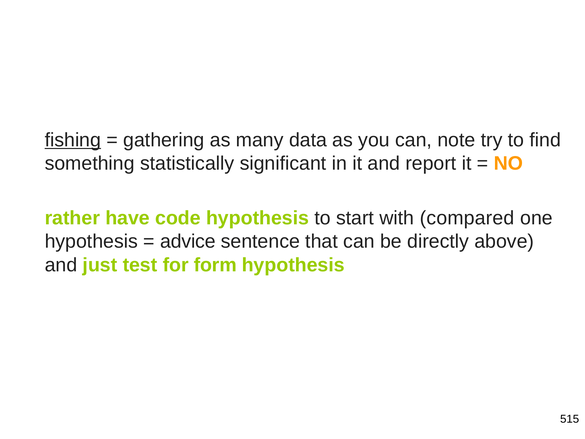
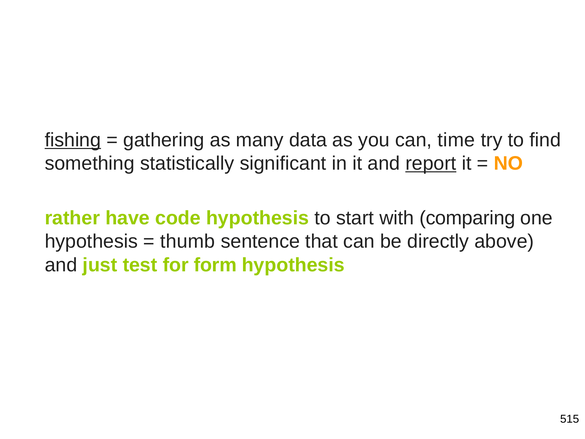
note: note -> time (456, 140)
report underline: none -> present (431, 163)
compared: compared -> comparing (467, 218)
advice: advice -> thumb (188, 241)
